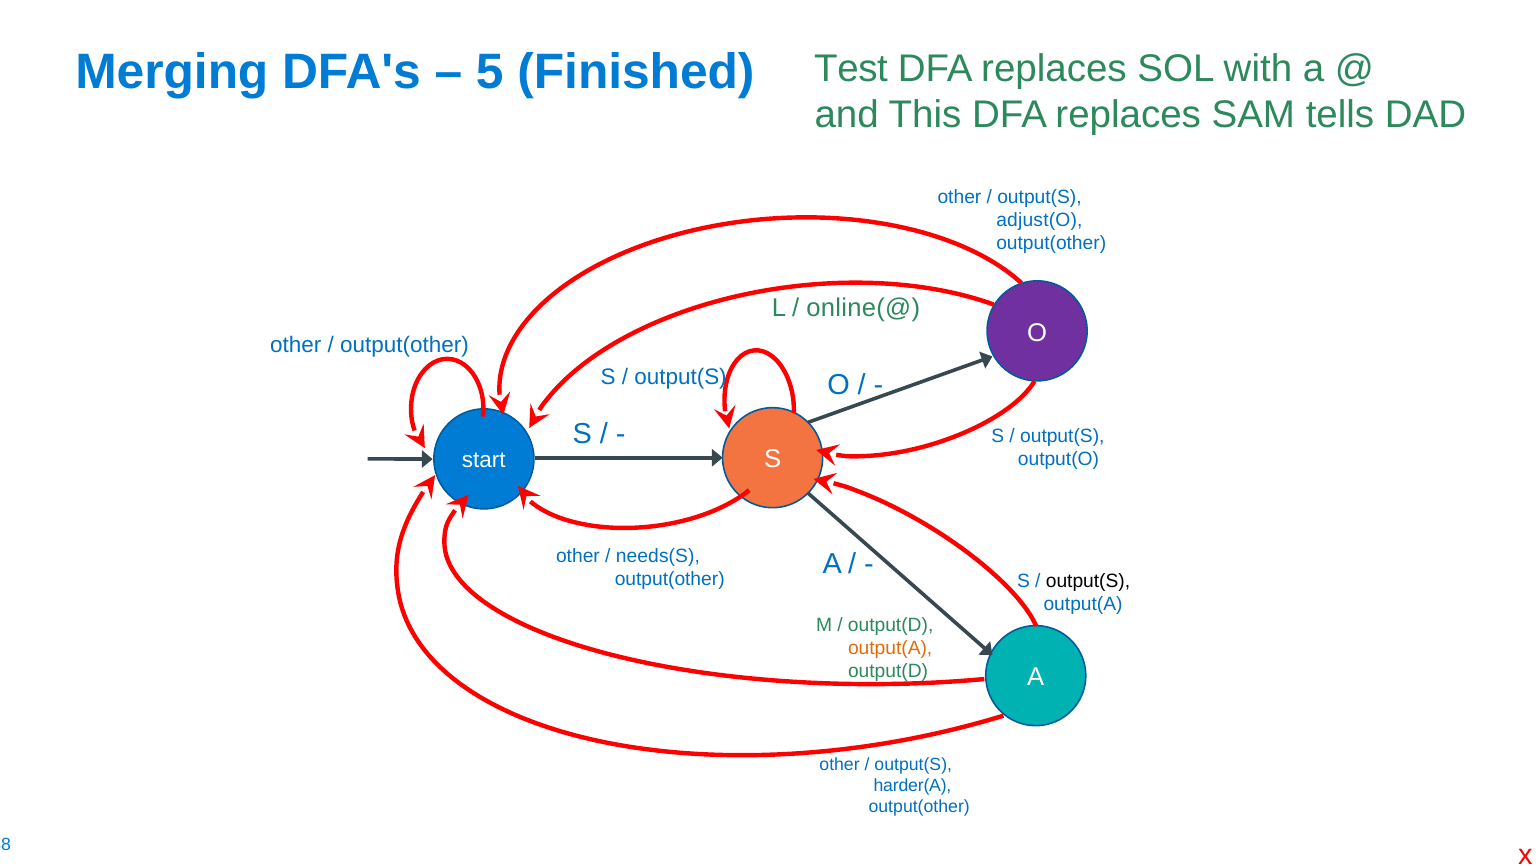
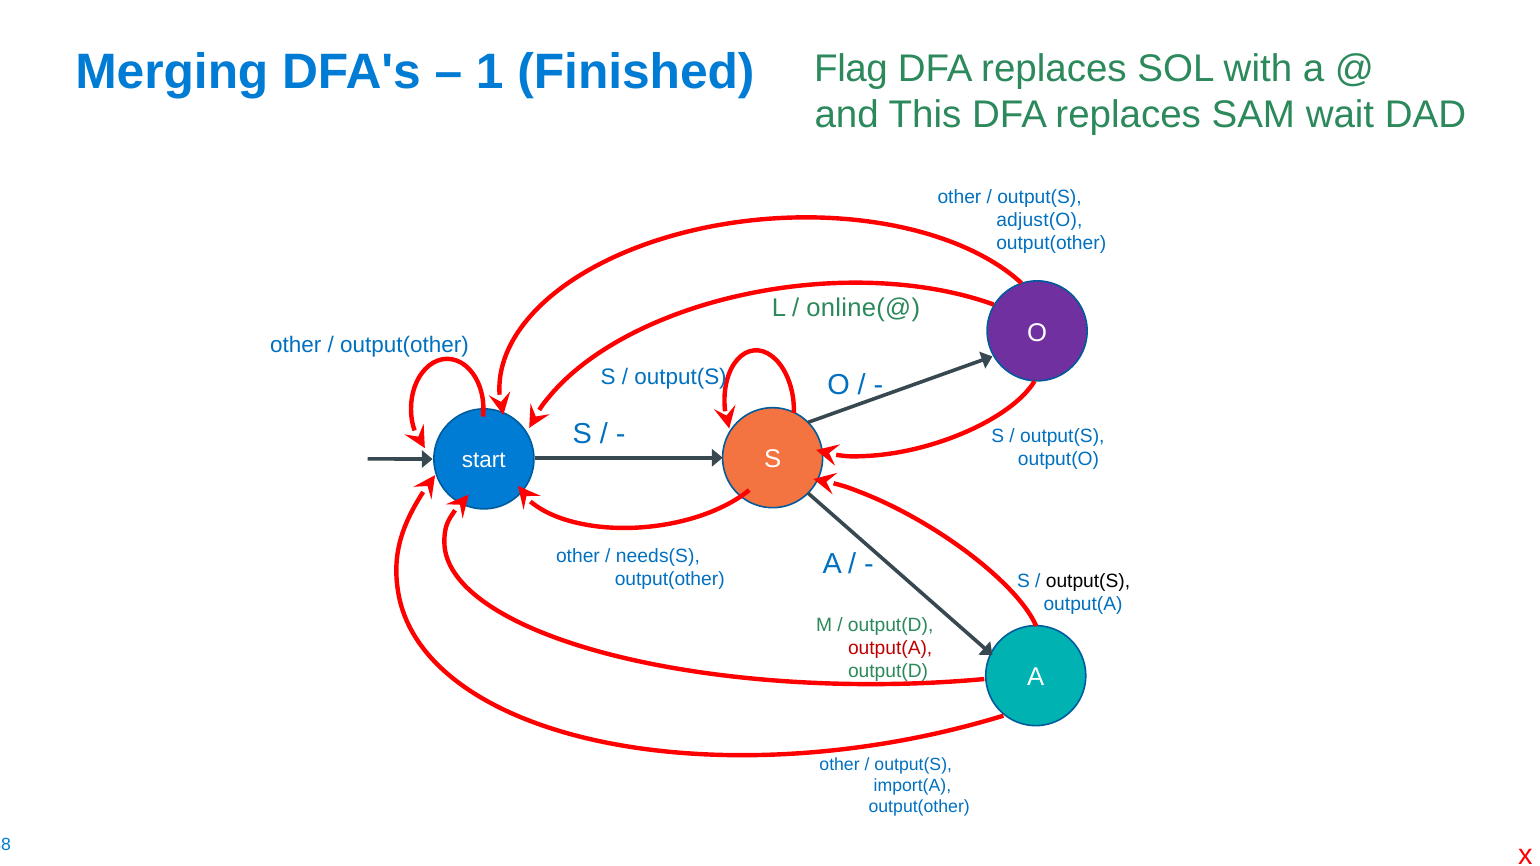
5: 5 -> 1 (490, 72)
Test: Test -> Flag (851, 69)
tells: tells -> wait (1340, 115)
output(A colour: orange -> red (890, 649)
harder(A: harder(A -> import(A (912, 786)
